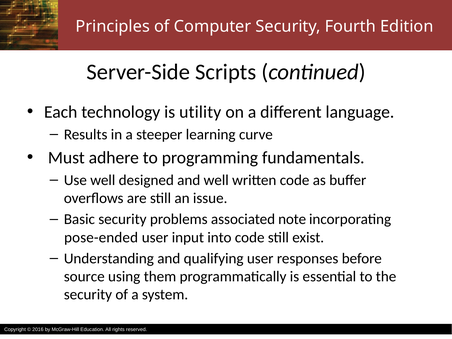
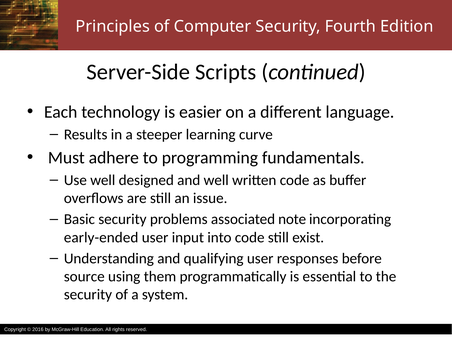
utility: utility -> easier (200, 112)
pose-ended: pose-ended -> early-ended (101, 237)
